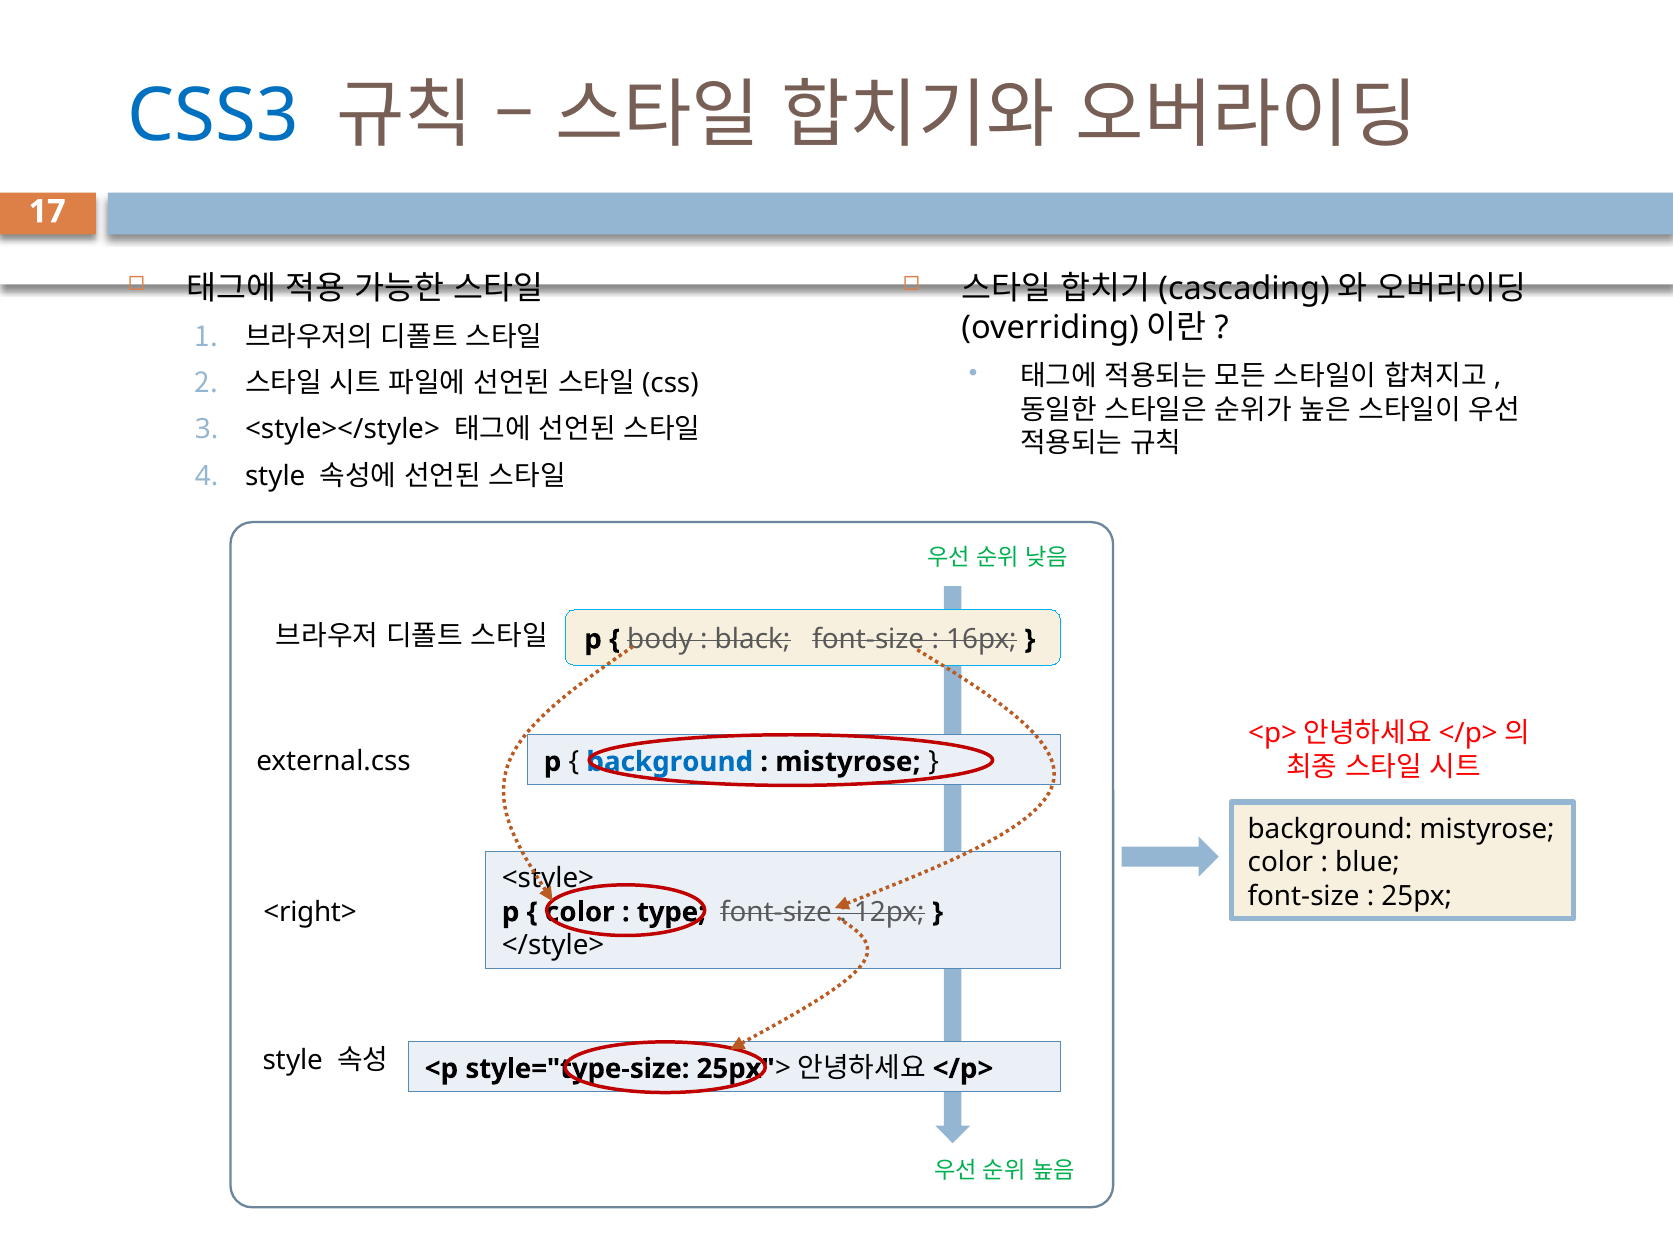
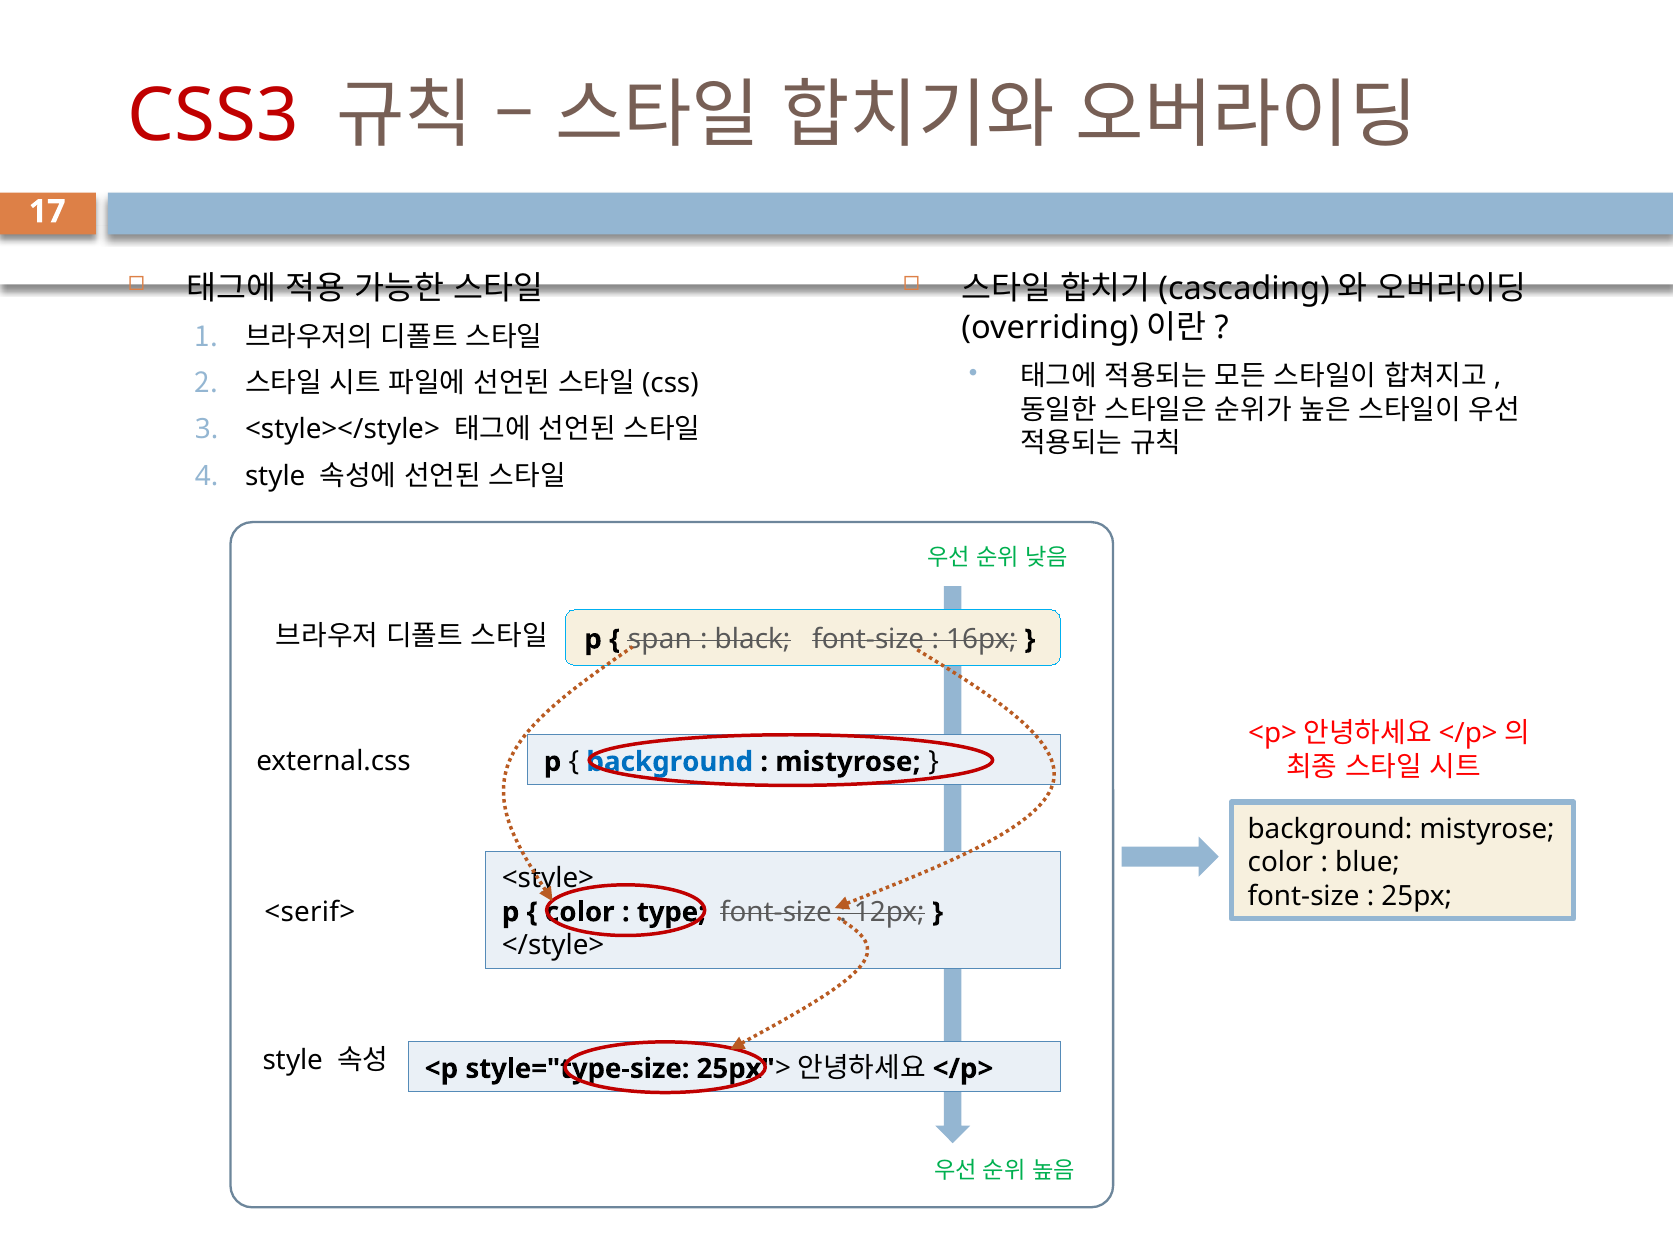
CSS3 colour: blue -> red (214, 116)
body: body -> span (660, 639)
<right>: <right> -> <serif> (310, 912)
